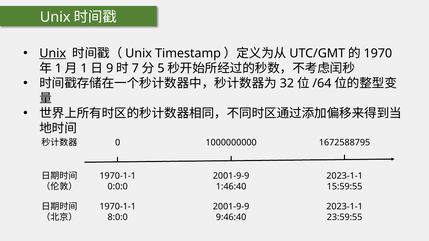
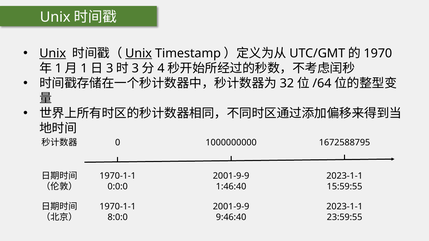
Unix underline: none -> present (139, 53)
9: 9 -> 3 (110, 68)
7: 7 -> 3 (135, 68)
5: 5 -> 4 (161, 68)
